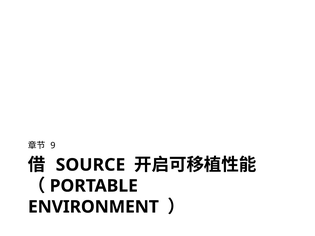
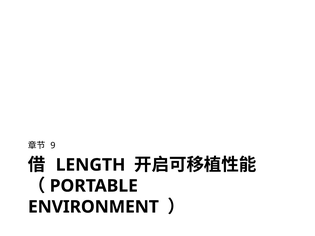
SOURCE: SOURCE -> LENGTH (91, 165)
